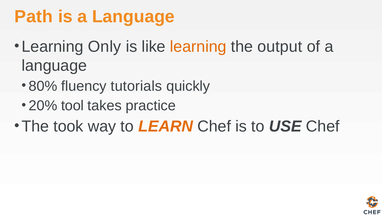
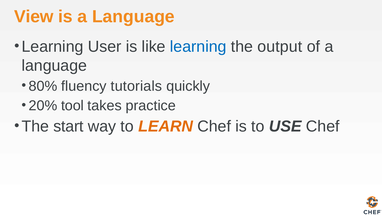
Path: Path -> View (34, 17)
Only: Only -> User (105, 46)
learning colour: orange -> blue (198, 46)
took: took -> start (68, 126)
